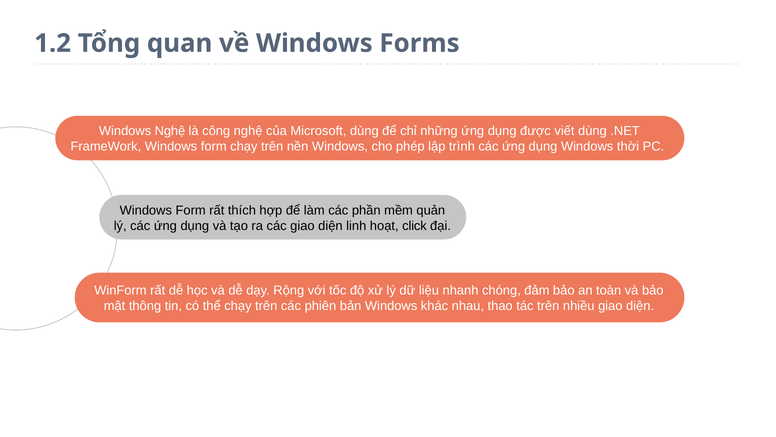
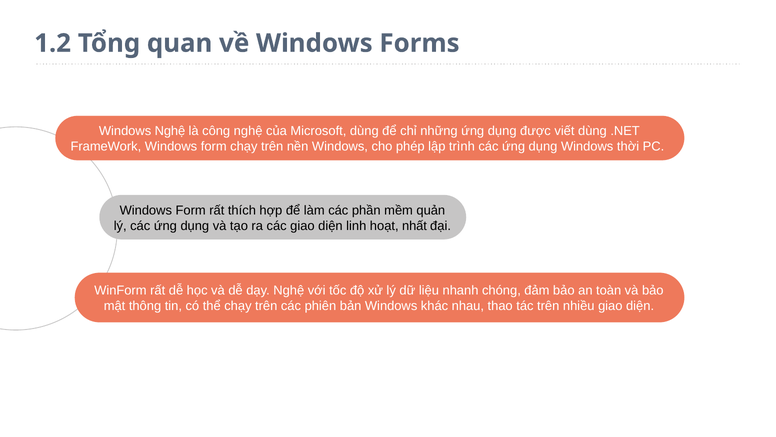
click: click -> nhất (414, 226)
dạy Rộng: Rộng -> Nghệ (289, 290)
